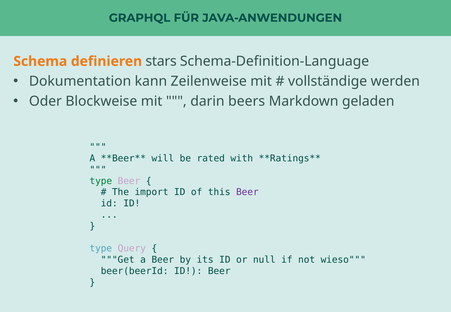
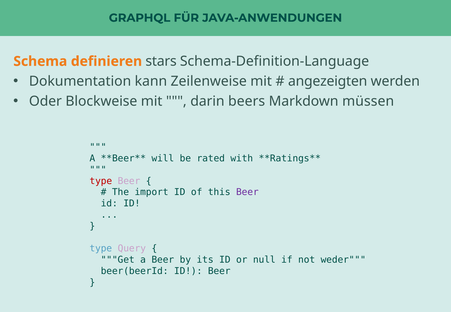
vollständige: vollständige -> angezeigten (328, 81)
geladen: geladen -> müssen (368, 101)
type colour: green -> red (101, 181)
wieso: wieso -> weder (343, 260)
